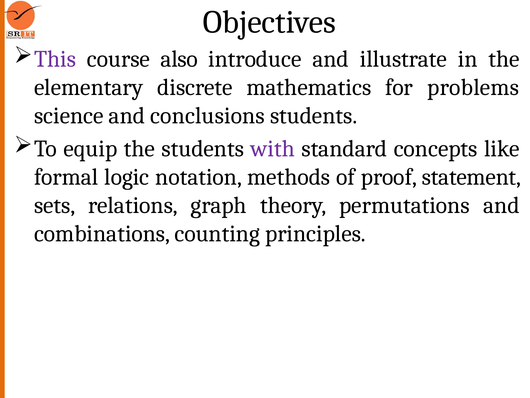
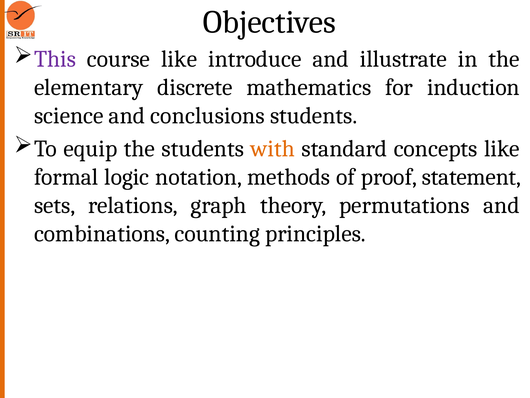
course also: also -> like (179, 59)
problems: problems -> induction (473, 87)
with colour: purple -> orange (273, 149)
